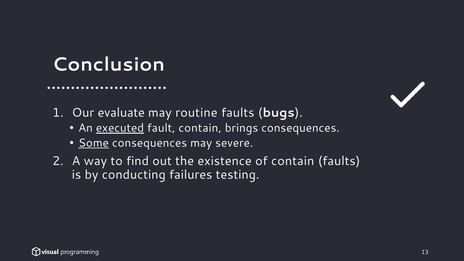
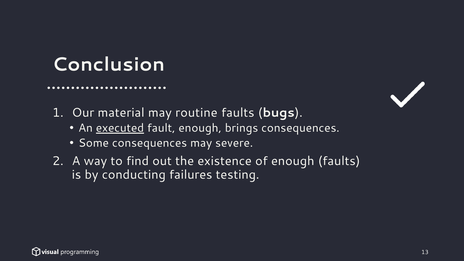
evaluate: evaluate -> material (121, 113)
fault contain: contain -> enough (200, 128)
Some underline: present -> none (94, 143)
of contain: contain -> enough (293, 161)
